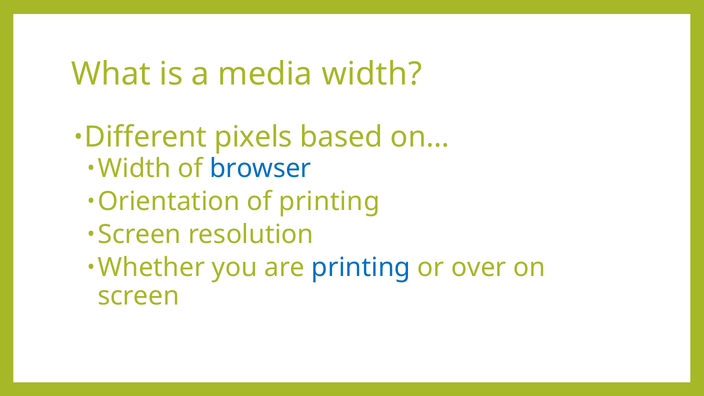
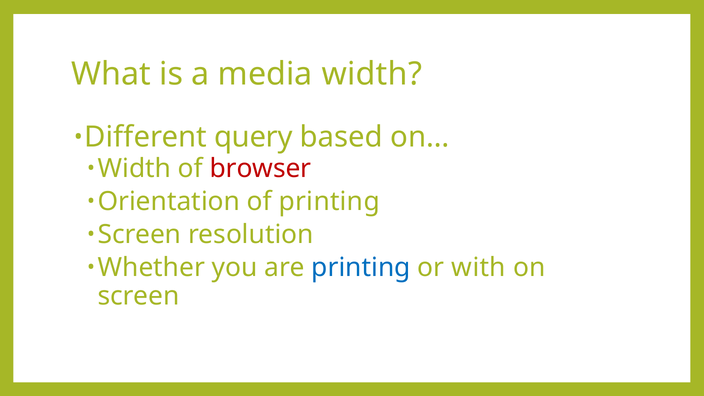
pixels: pixels -> query (253, 137)
browser colour: blue -> red (260, 169)
over: over -> with (479, 267)
